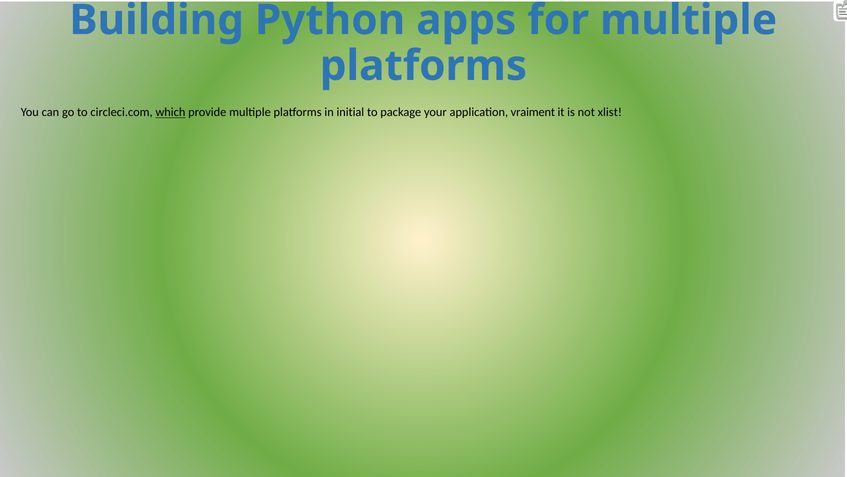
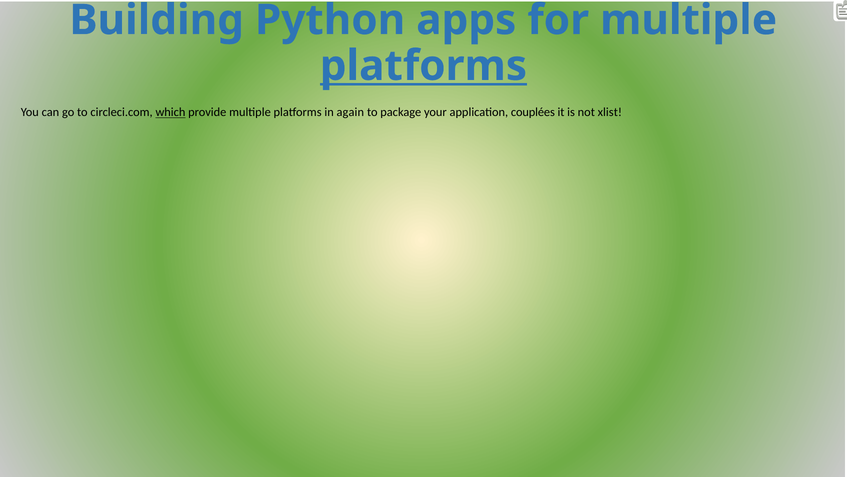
platforms underline: none -> present (423, 66)
initial: initial -> again (350, 112)
vraiment: vraiment -> couplées (533, 112)
